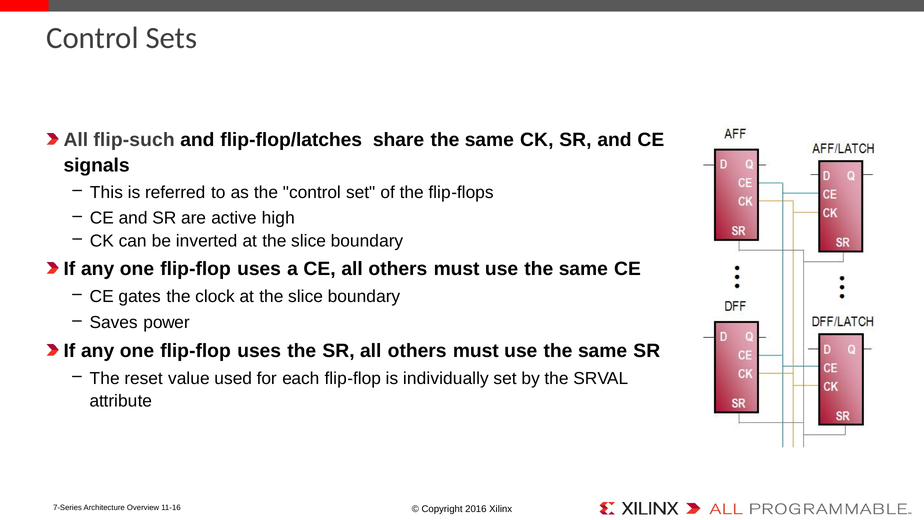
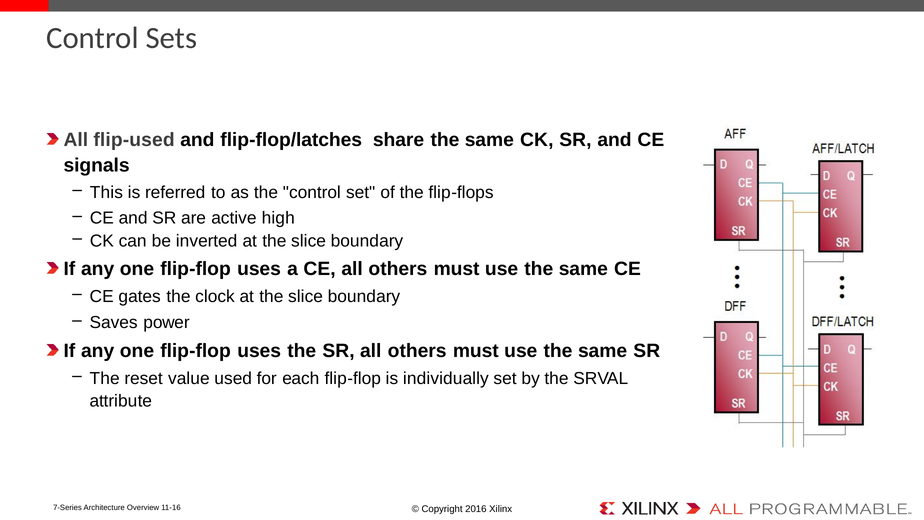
flip-such: flip-such -> flip-used (134, 140)
